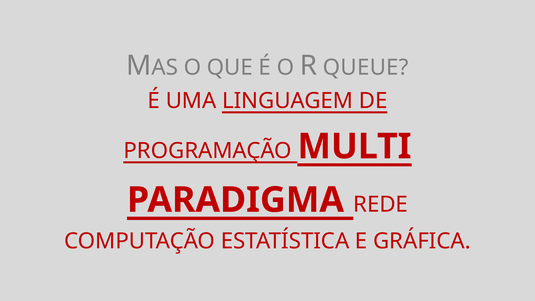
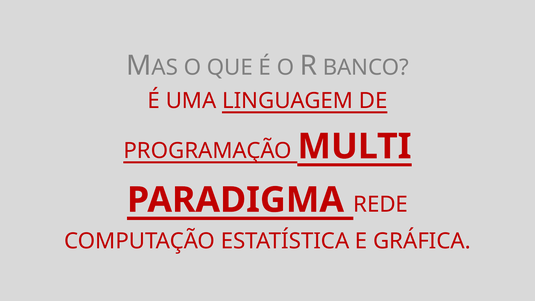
QUEUE: QUEUE -> BANCO (366, 67)
